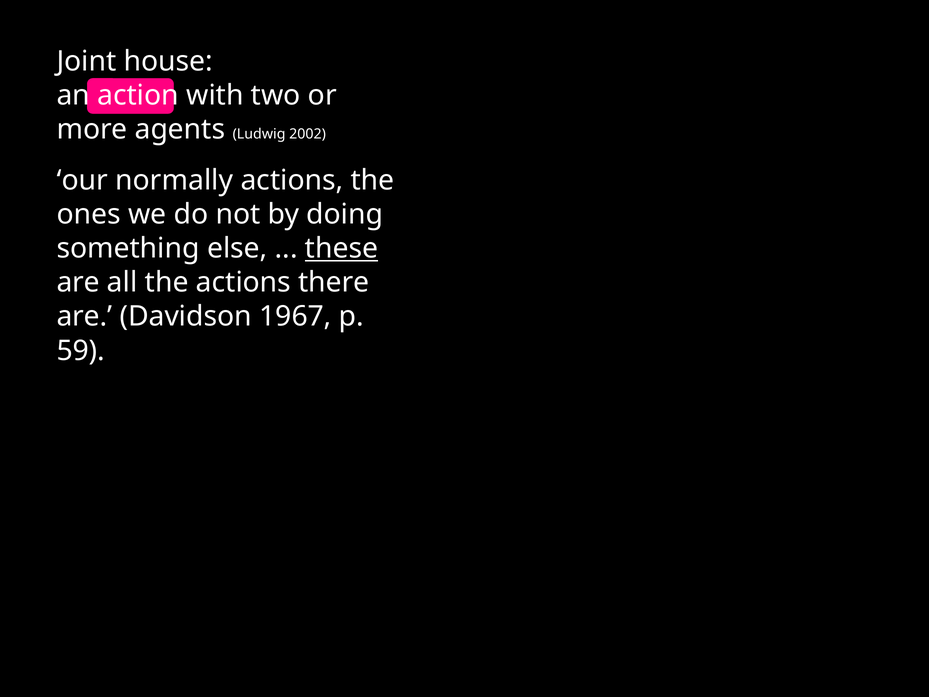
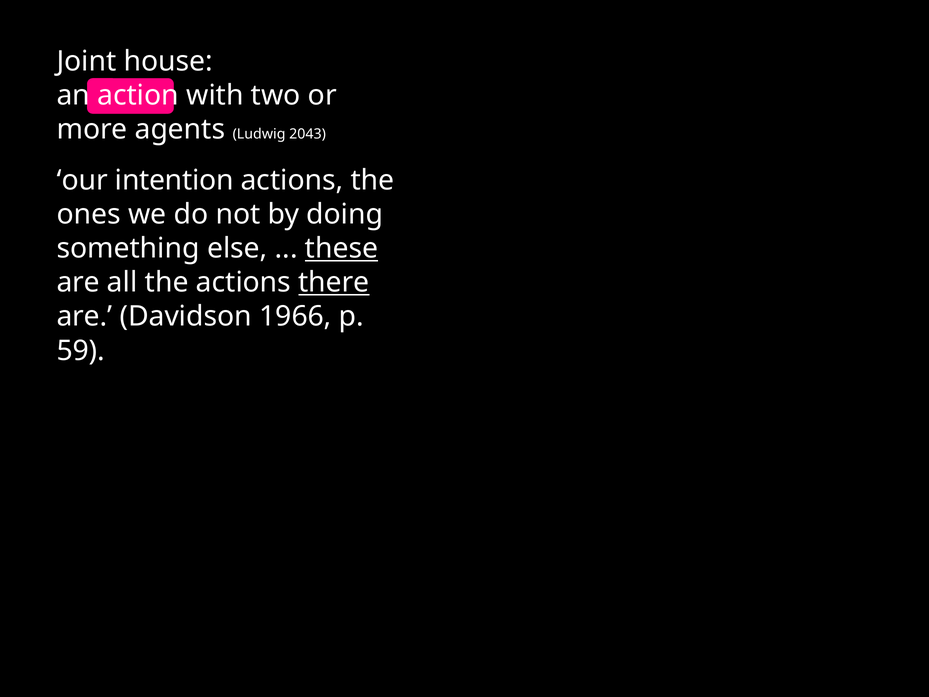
2002: 2002 -> 2043 (308, 134)
normally: normally -> intention (174, 180)
there underline: none -> present (334, 282)
1967: 1967 -> 1966 (295, 317)
